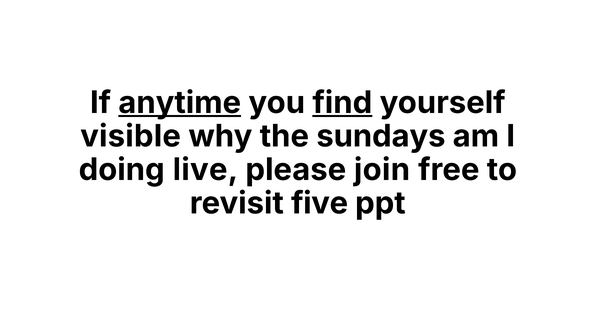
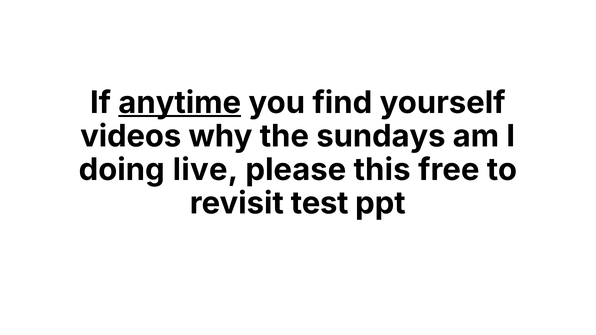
find underline: present -> none (342, 103)
visible: visible -> videos (131, 136)
join: join -> this (382, 170)
five: five -> test (320, 203)
